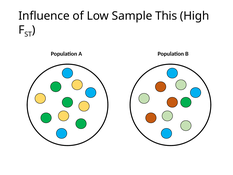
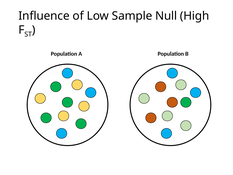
This: This -> Null (166, 16)
